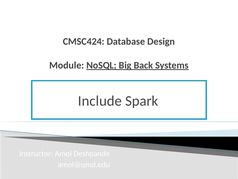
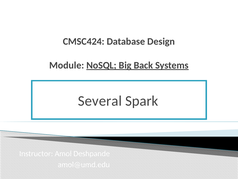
Include: Include -> Several (100, 101)
